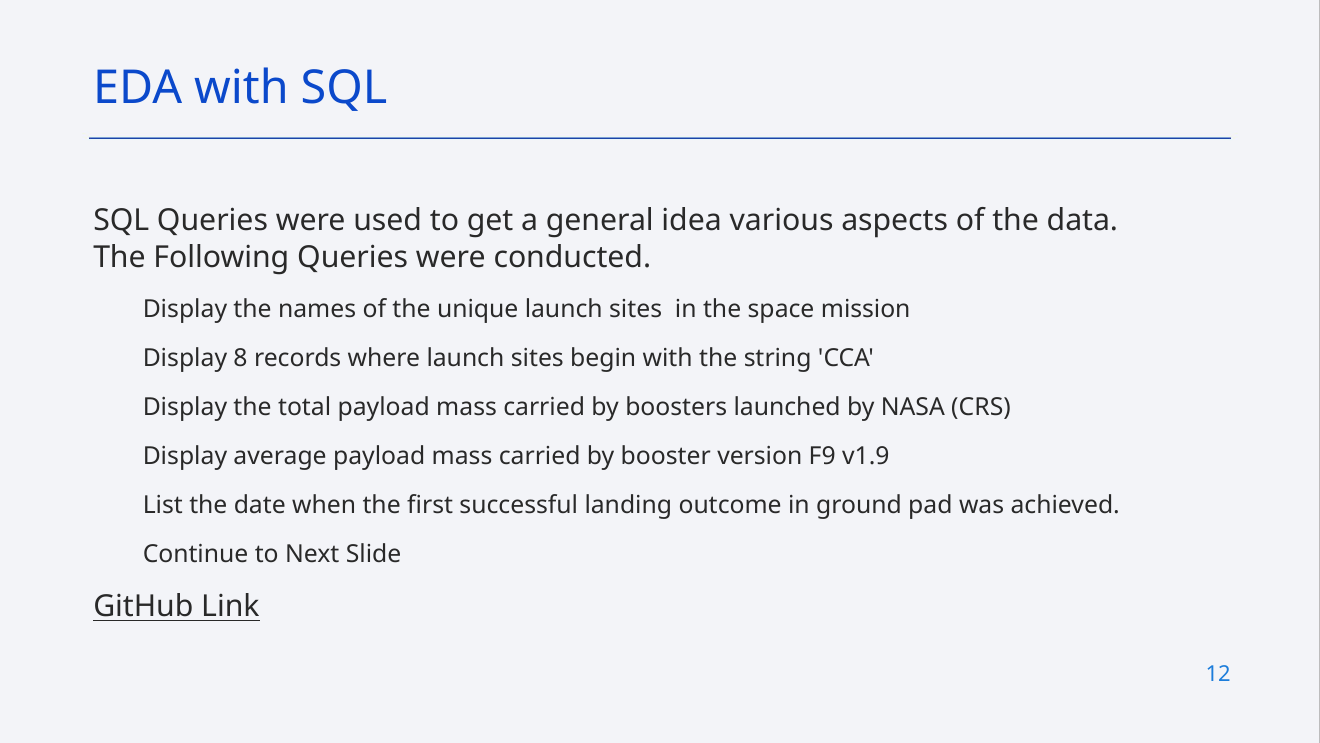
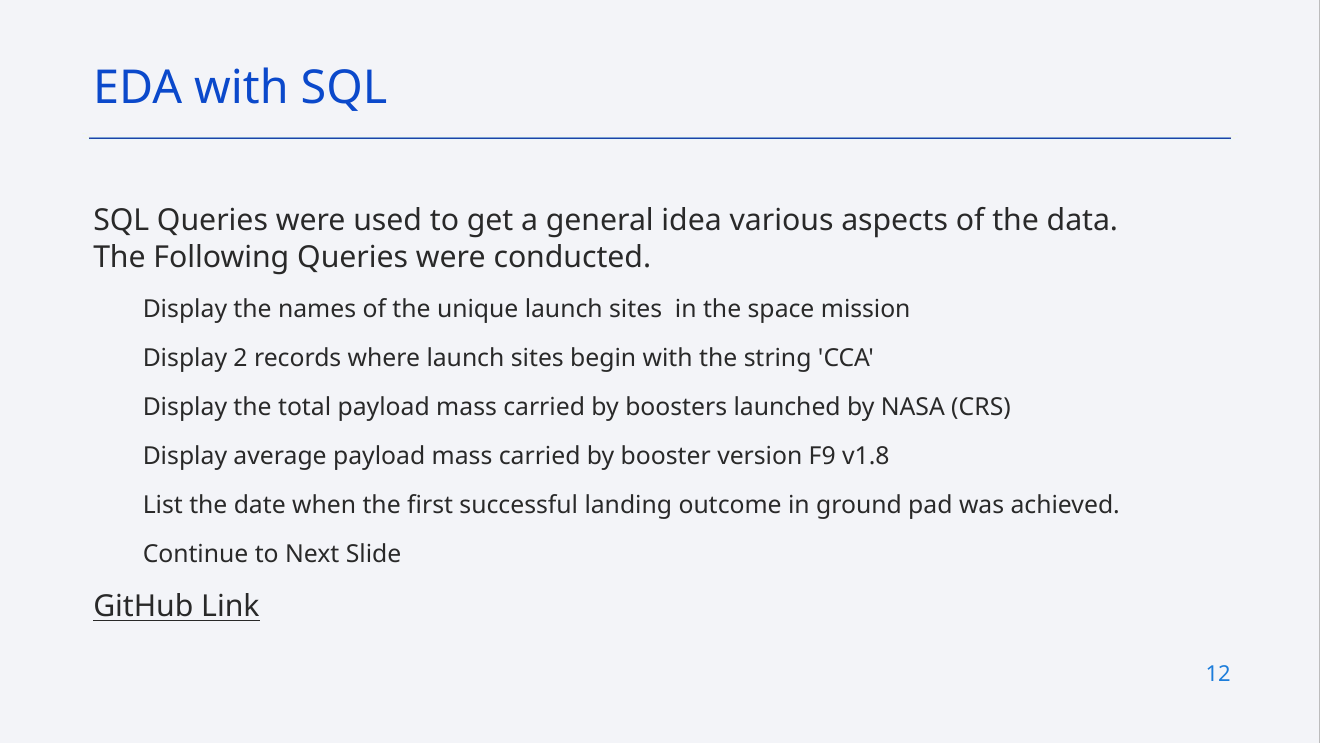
8: 8 -> 2 (241, 358)
v1.9: v1.9 -> v1.8 (866, 456)
